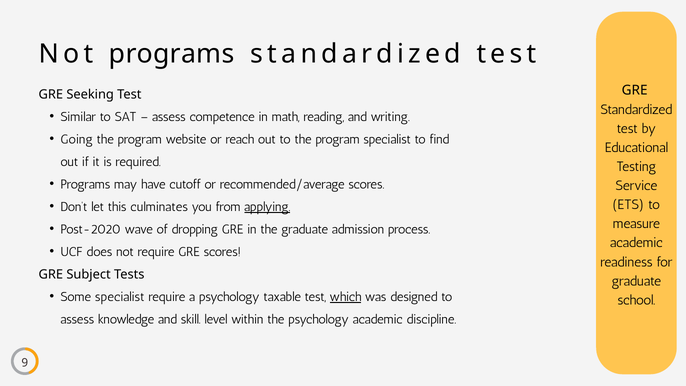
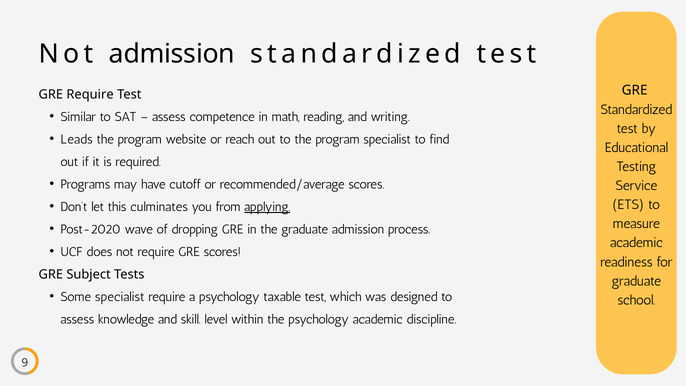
Not programs: programs -> admission (172, 54)
GRE Seeking: Seeking -> Require (90, 94)
Going: Going -> Leads (77, 139)
which underline: present -> none (346, 297)
